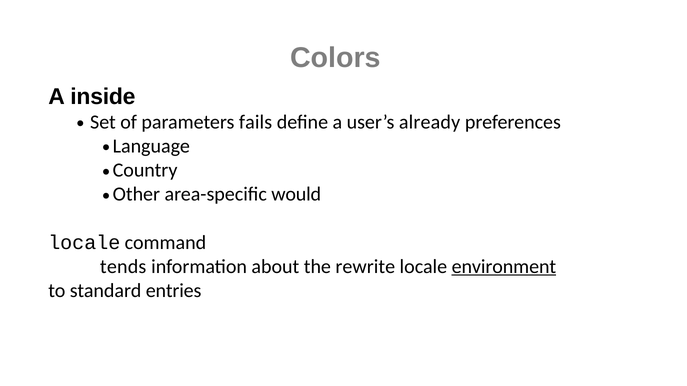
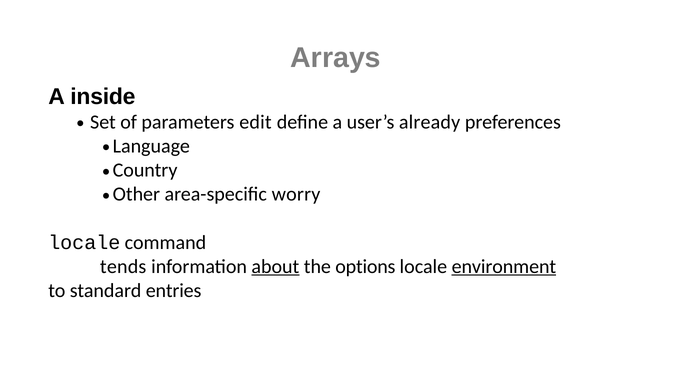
Colors: Colors -> Arrays (336, 58)
fails: fails -> edit (255, 122)
would: would -> worry (296, 195)
about underline: none -> present (275, 267)
rewrite: rewrite -> options (365, 267)
